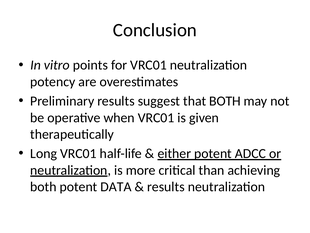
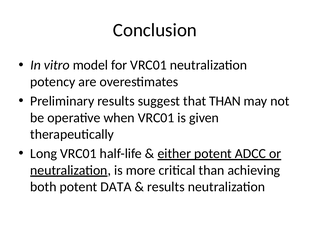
points: points -> model (90, 65)
that BOTH: BOTH -> THAN (225, 101)
